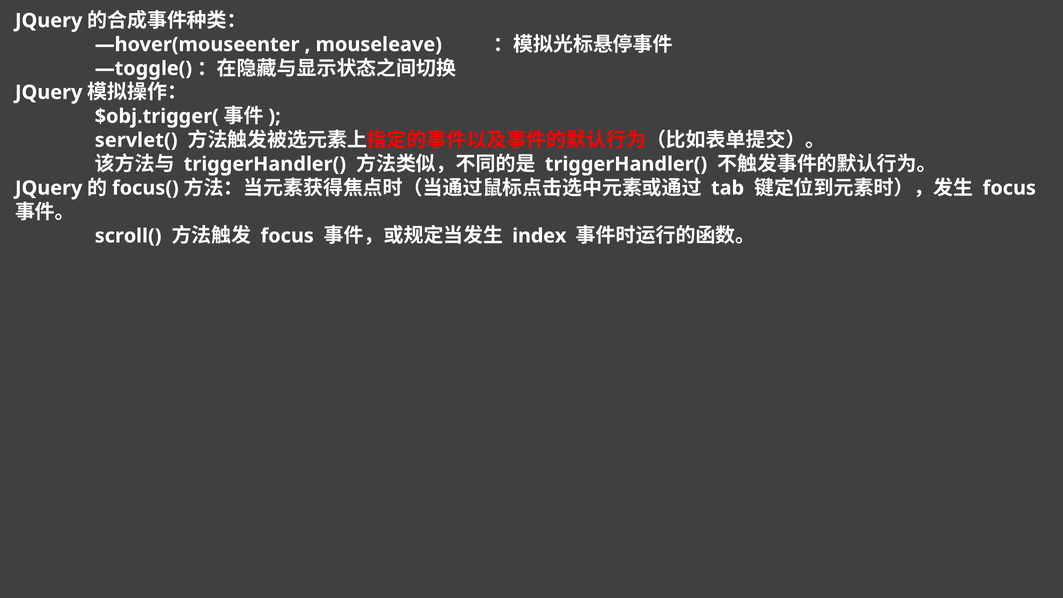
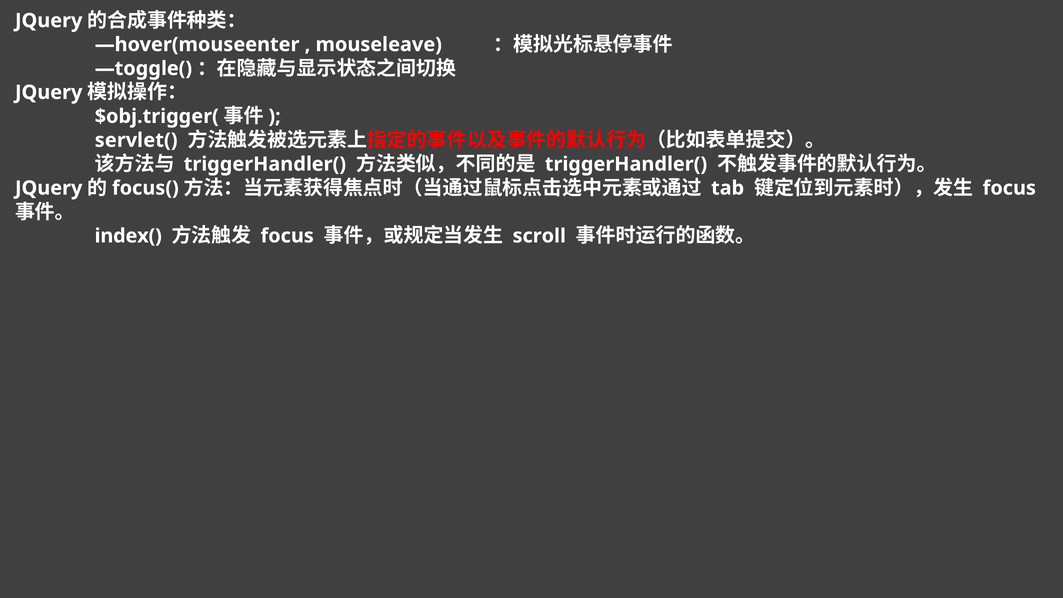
scroll(: scroll( -> index( (128, 236)
index: index -> scroll (539, 236)
